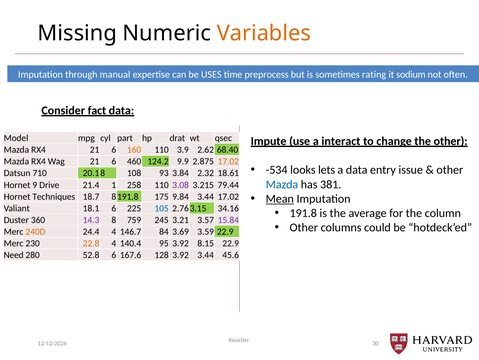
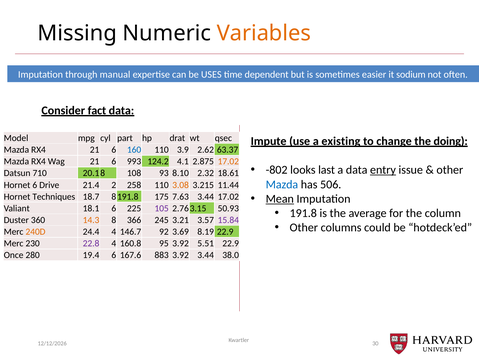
preprocess: preprocess -> dependent (267, 74)
rating: rating -> easier (374, 74)
interact: interact -> existing (341, 141)
the other: other -> doing (451, 141)
160 colour: orange -> blue (134, 149)
68.40: 68.40 -> 63.37 (228, 149)
460: 460 -> 993 (134, 161)
9.9: 9.9 -> 4.1 (183, 161)
-534: -534 -> -802 (277, 170)
lets: lets -> last (327, 170)
entry underline: none -> present (383, 170)
3.84: 3.84 -> 8.10 (181, 173)
381: 381 -> 506 (331, 184)
Hornet 9: 9 -> 6 (35, 185)
1: 1 -> 2 (114, 185)
3.08 colour: purple -> orange (181, 185)
79.44: 79.44 -> 11.44 (228, 185)
9.84: 9.84 -> 7.63 (181, 196)
105 colour: blue -> purple (162, 208)
34.16: 34.16 -> 50.93 (228, 208)
14.3 colour: purple -> orange (91, 220)
759: 759 -> 366 (134, 220)
84: 84 -> 92 (164, 231)
3.59: 3.59 -> 8.19 (206, 231)
22.8 colour: orange -> purple (91, 243)
140.4: 140.4 -> 160.8 (131, 243)
8.15: 8.15 -> 5.51 (206, 243)
Need: Need -> Once (14, 255)
52.8: 52.8 -> 19.4 (91, 255)
128: 128 -> 883 (162, 255)
45.6: 45.6 -> 38.0 (231, 255)
